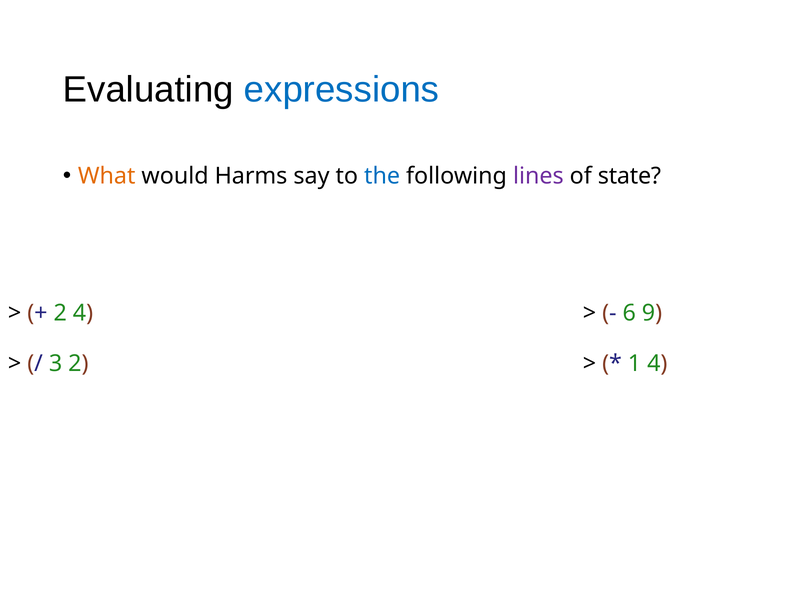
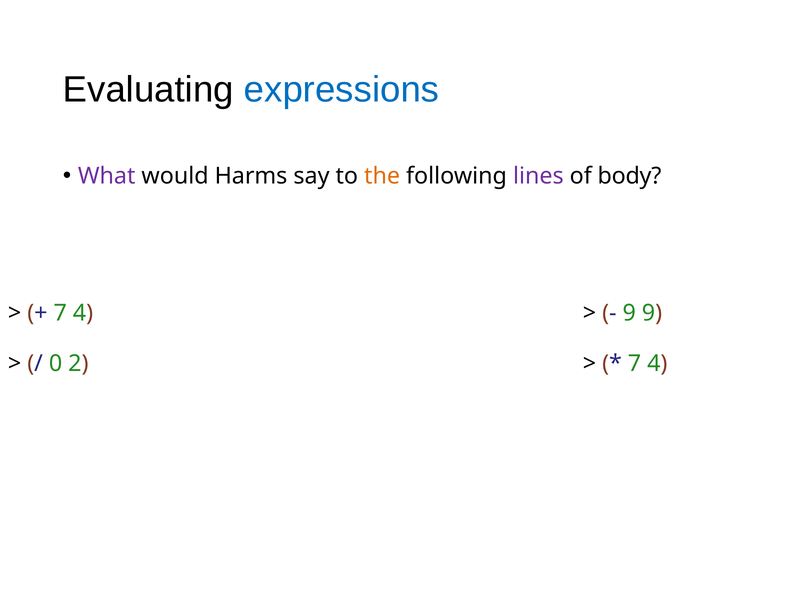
What colour: orange -> purple (107, 176)
the colour: blue -> orange (382, 176)
state: state -> body (629, 176)
2: 2 -> 7 (60, 313)
6: 6 -> 9 (629, 313)
3: 3 -> 0 (56, 364)
1: 1 -> 7 (635, 364)
